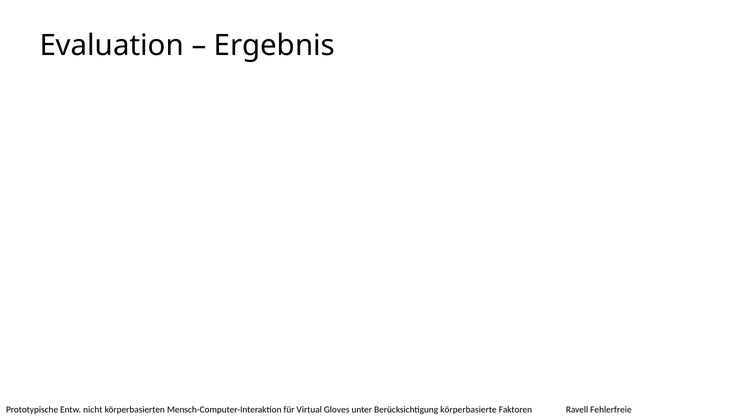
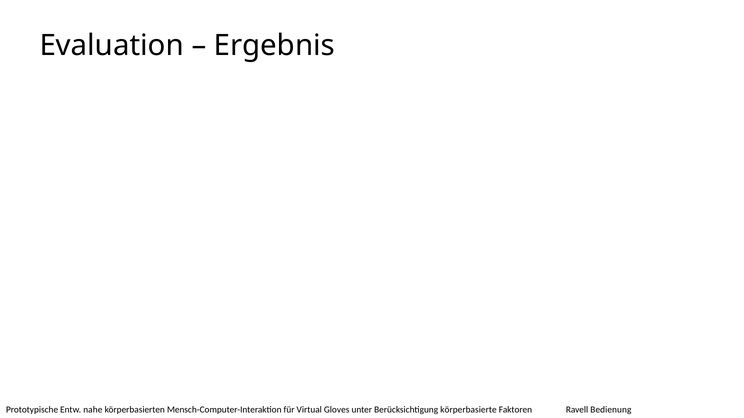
nicht: nicht -> nahe (93, 410)
Fehlerfreie: Fehlerfreie -> Bedienung (611, 410)
